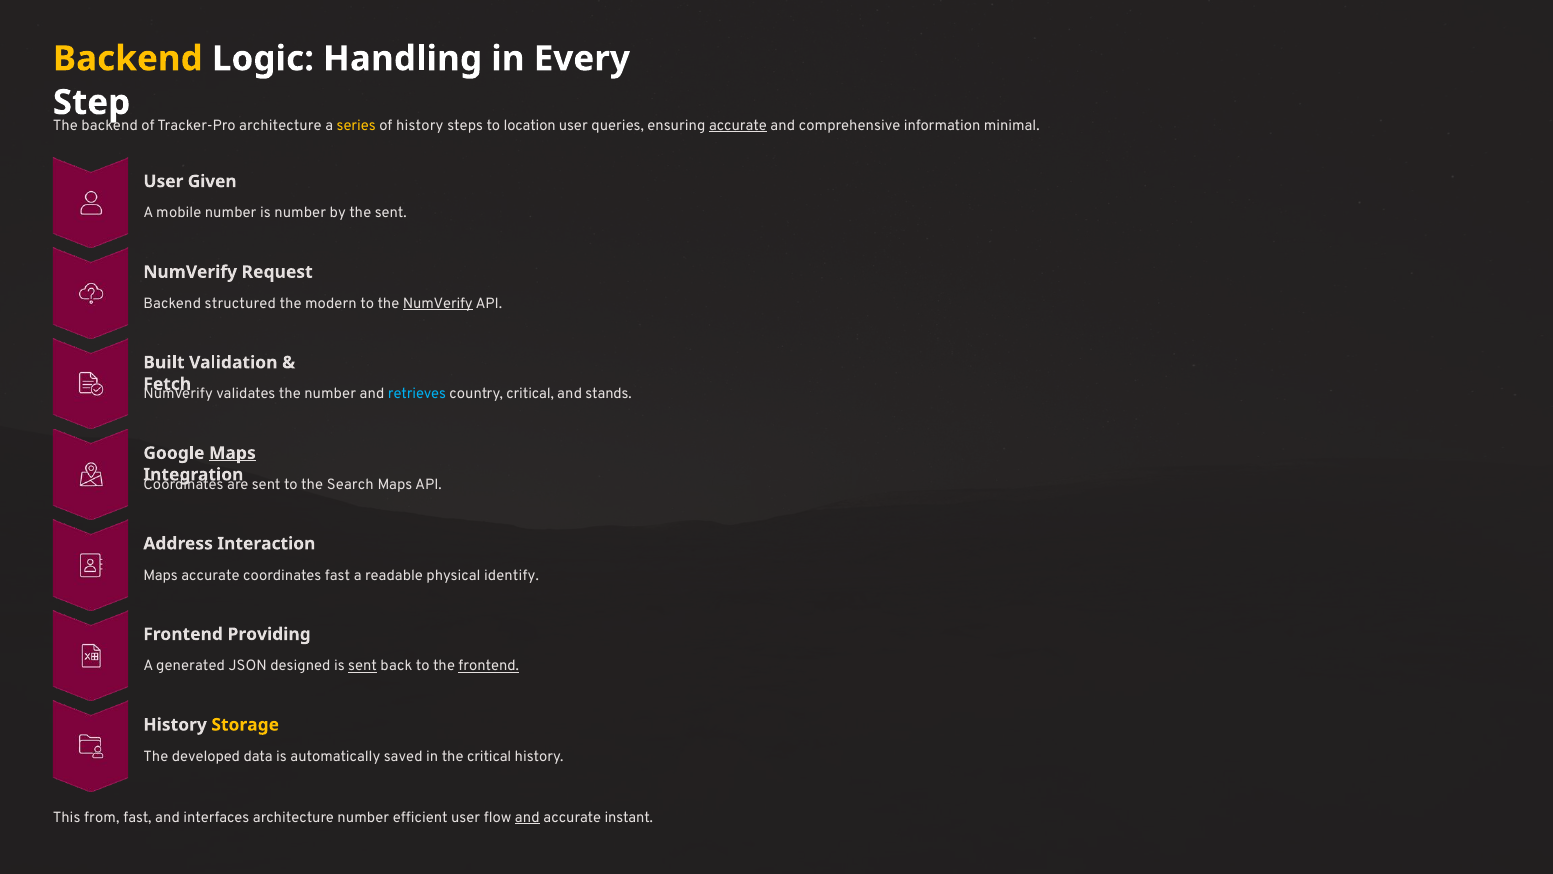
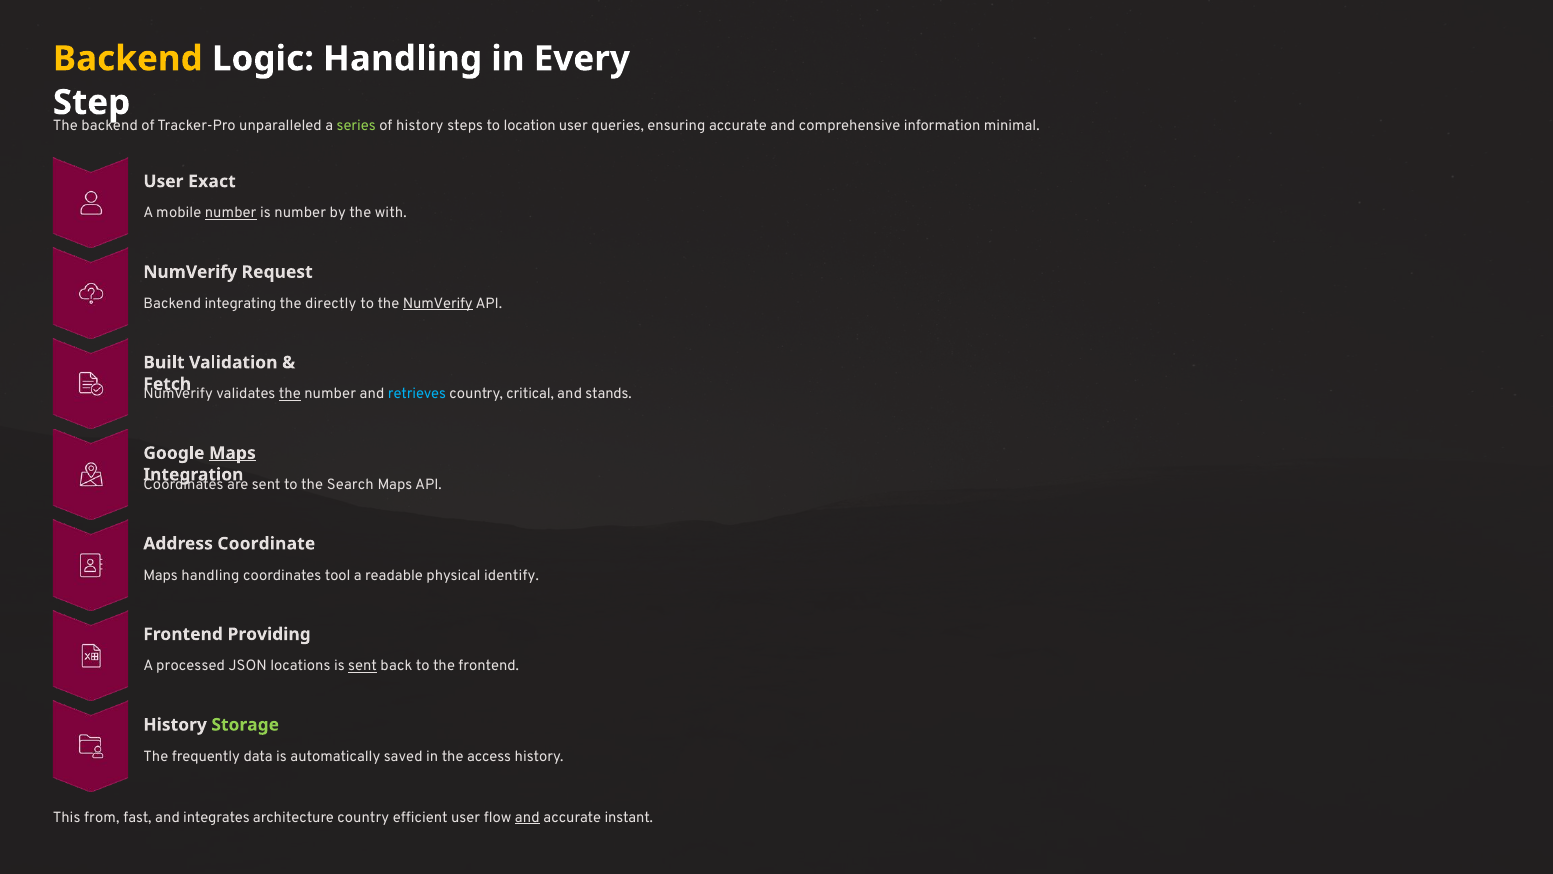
Tracker-Pro architecture: architecture -> unparalleled (280, 125)
series colour: yellow -> light green (356, 125)
accurate underline: present -> none (738, 125)
Given: Given -> Exact (212, 181)
number underline: none -> present (231, 213)
the sent: sent -> with (391, 213)
structured: structured -> integrating (240, 303)
modern: modern -> directly (331, 303)
the underline: none -> present (290, 394)
Interaction: Interaction -> Coordinate (266, 543)
Maps accurate: accurate -> handling (210, 575)
coordinates fast: fast -> tool (338, 575)
generated: generated -> processed (191, 665)
designed: designed -> locations (300, 665)
frontend underline: present -> none (489, 665)
Storage colour: yellow -> light green (245, 724)
developed: developed -> frequently (206, 756)
the critical: critical -> access (489, 756)
interfaces: interfaces -> integrates (216, 817)
architecture number: number -> country (363, 817)
